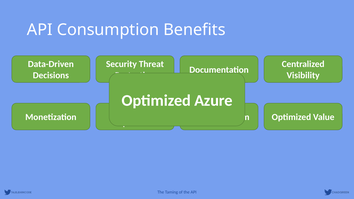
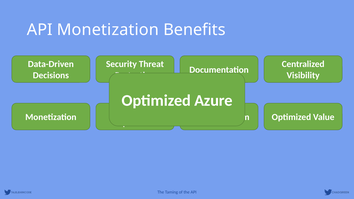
API Consumption: Consumption -> Monetization (108, 30)
